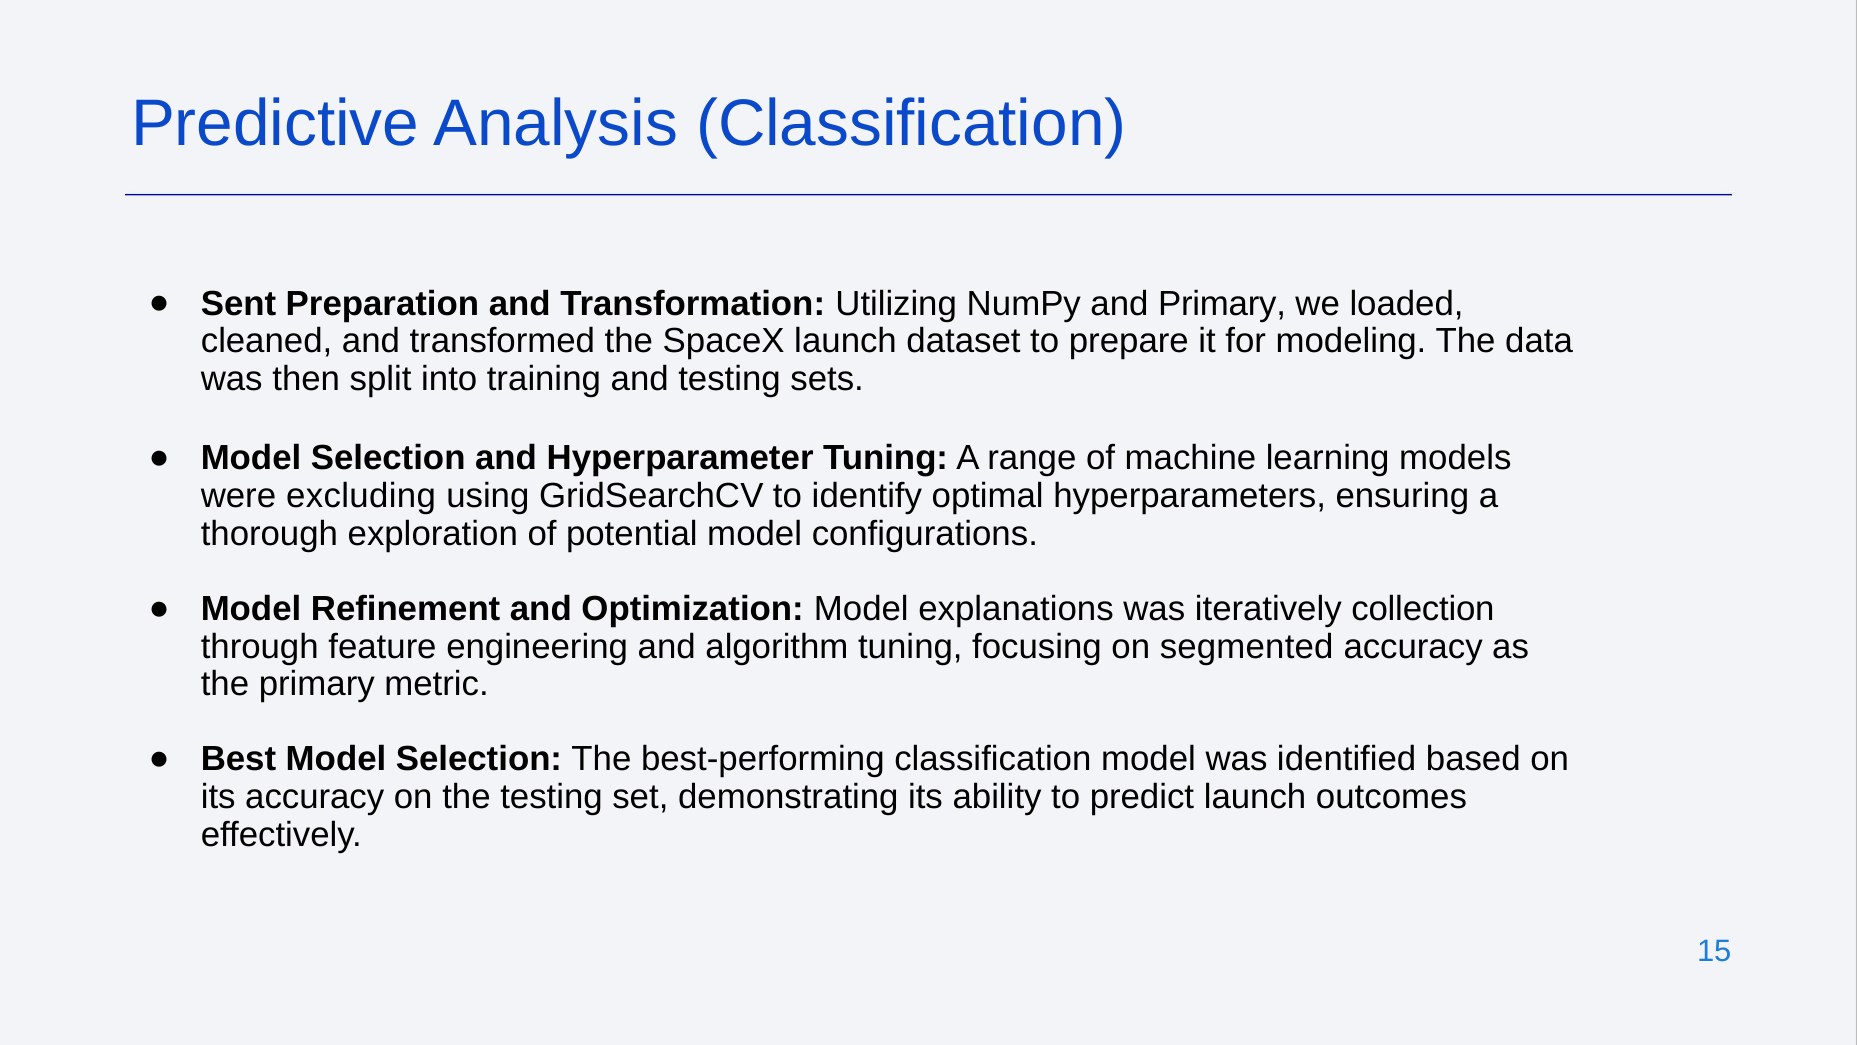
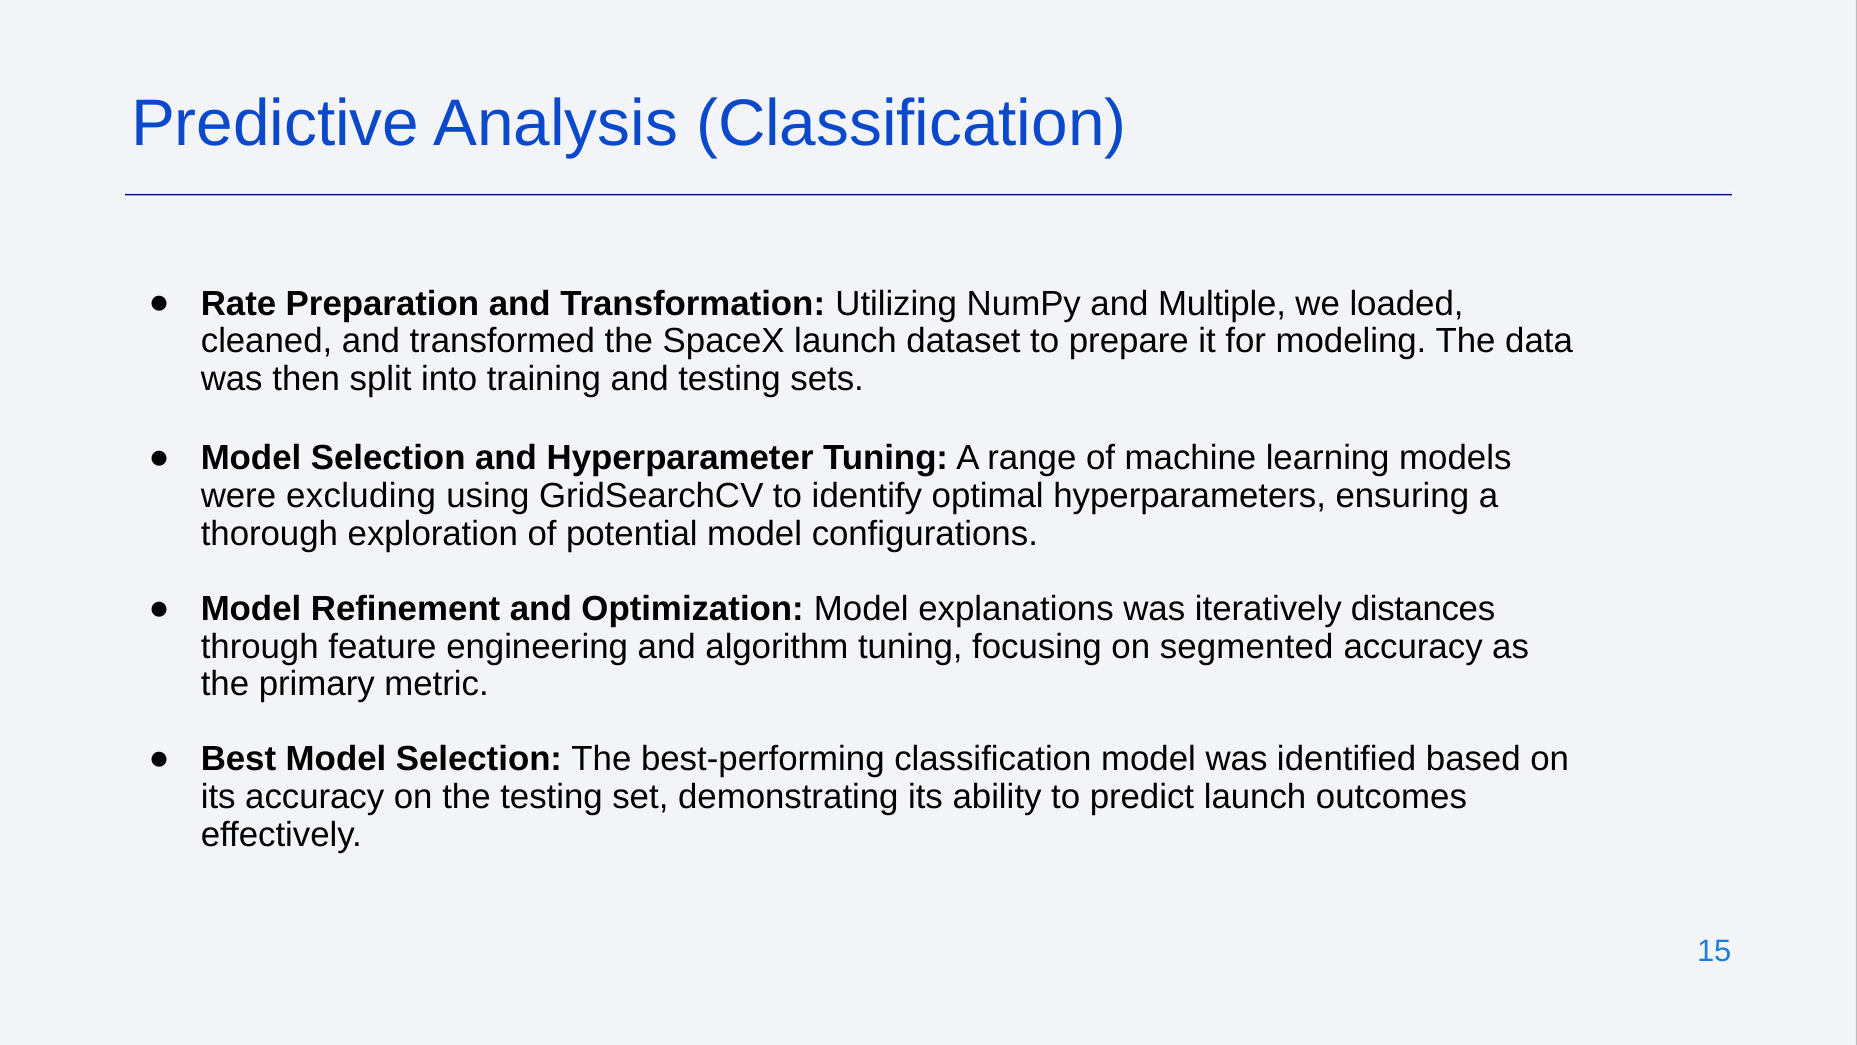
Sent: Sent -> Rate (239, 304)
and Primary: Primary -> Multiple (1222, 304)
collection: collection -> distances (1423, 609)
